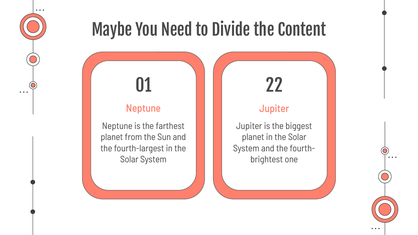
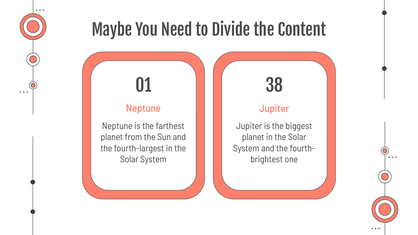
22: 22 -> 38 (274, 86)
